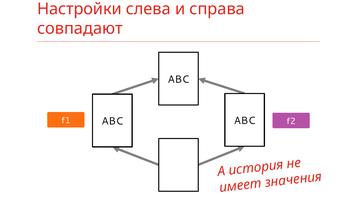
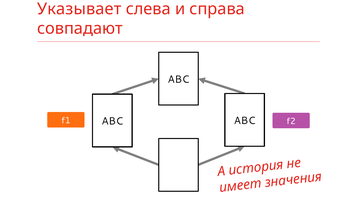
Настройки: Настройки -> Указывает (79, 9)
